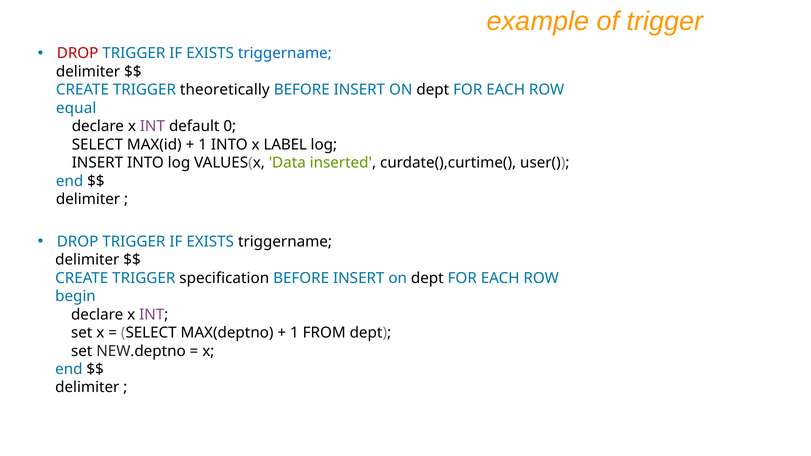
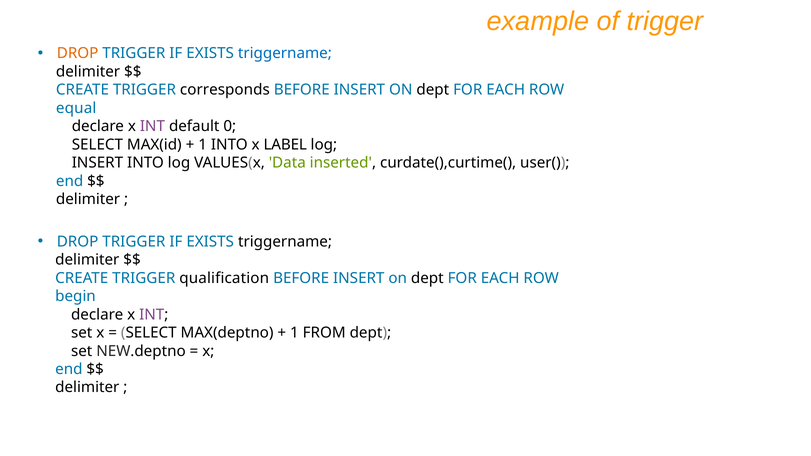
DROP colour: red -> orange (78, 53)
theoretically: theoretically -> corresponds (225, 90)
specification: specification -> qualification (224, 278)
